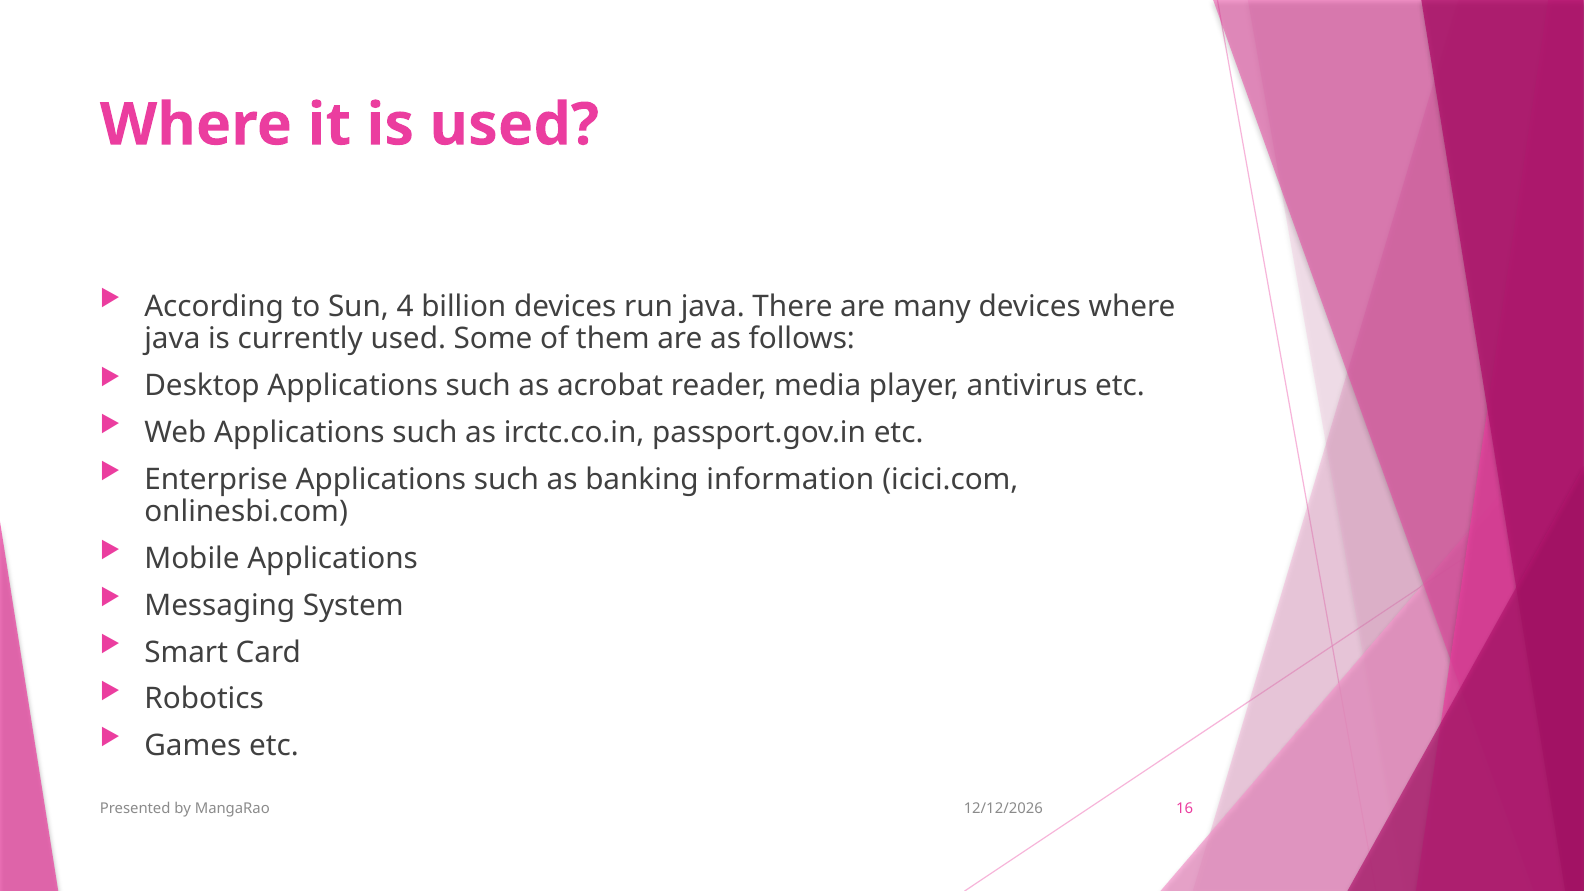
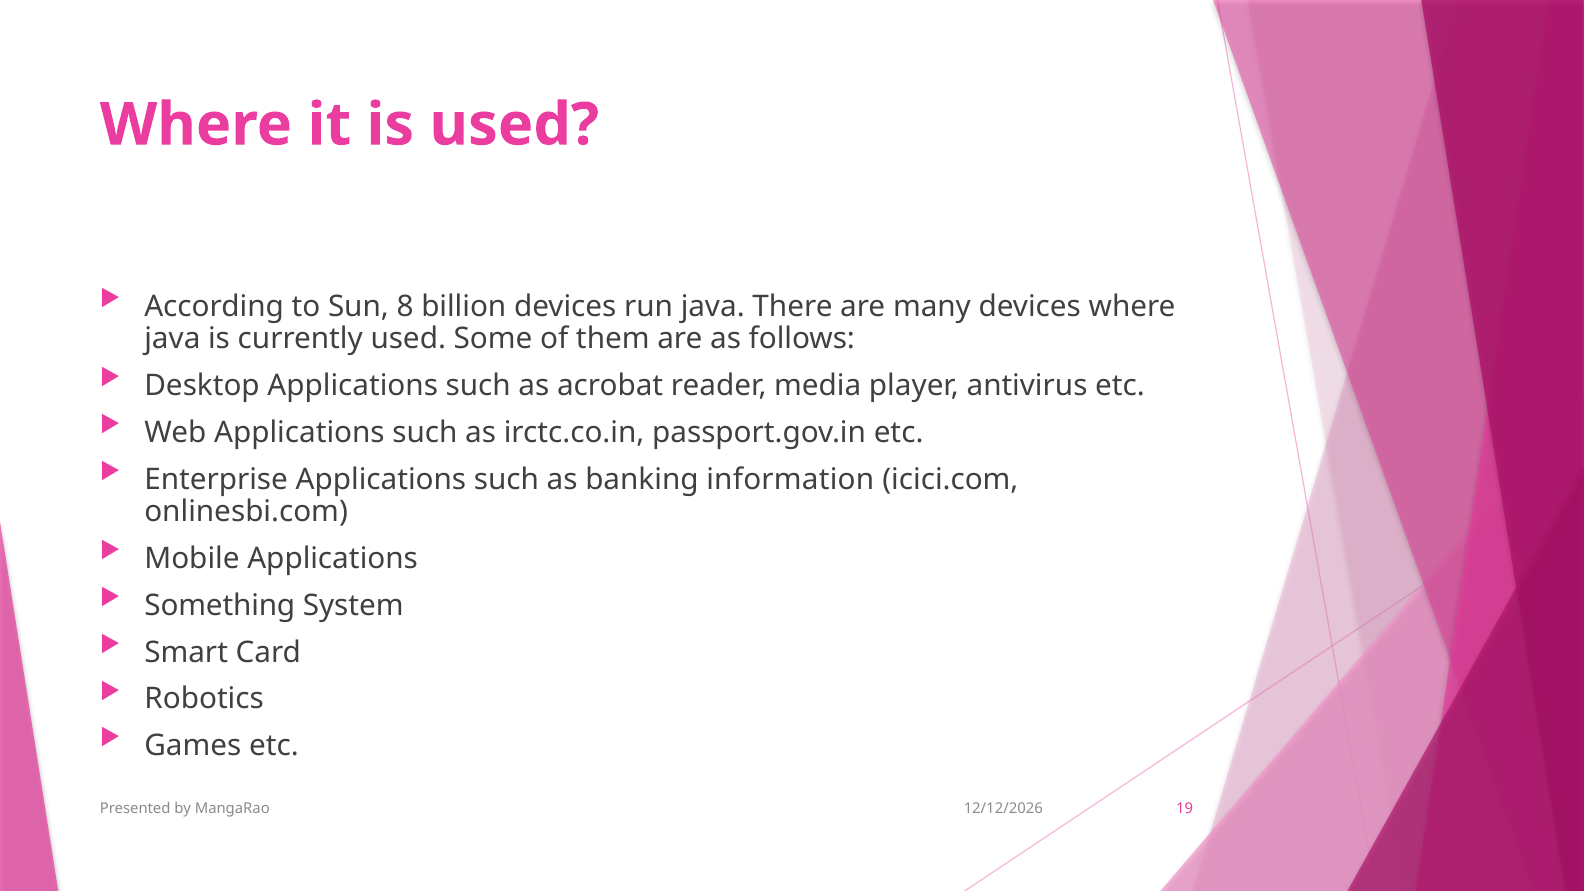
4: 4 -> 8 (405, 307)
Messaging: Messaging -> Something (220, 605)
16: 16 -> 19 (1185, 808)
